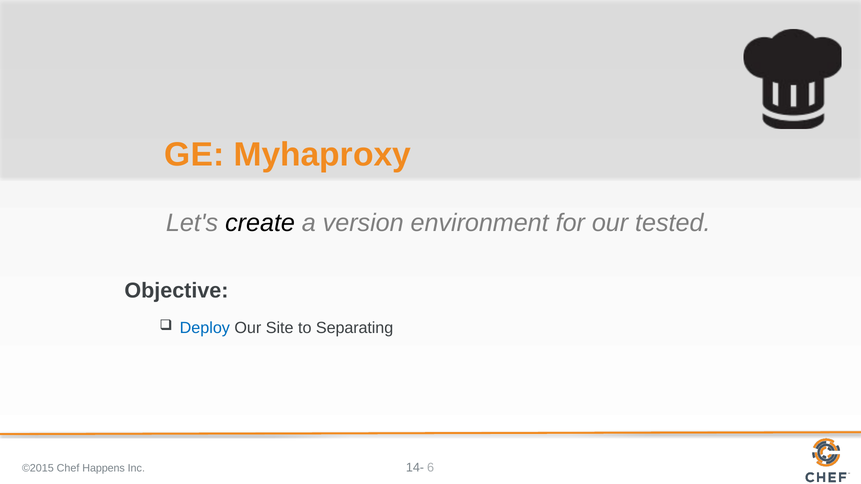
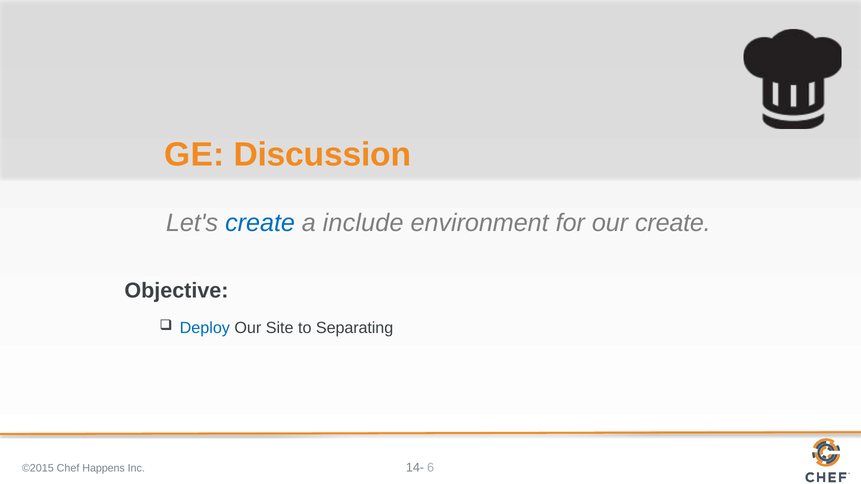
Myhaproxy: Myhaproxy -> Discussion (322, 155)
create colour: black -> blue (260, 223)
version: version -> include (363, 223)
our tested: tested -> create (673, 223)
